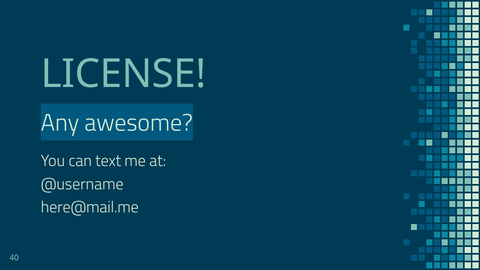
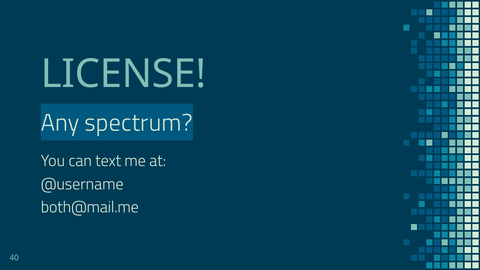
awesome: awesome -> spectrum (139, 123)
here@mail.me: here@mail.me -> both@mail.me (90, 207)
